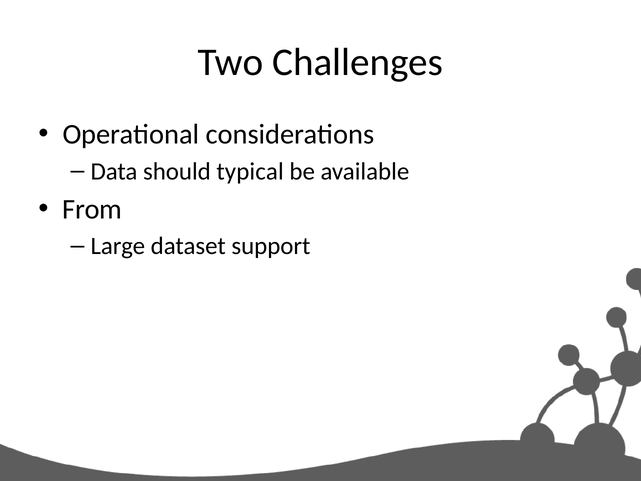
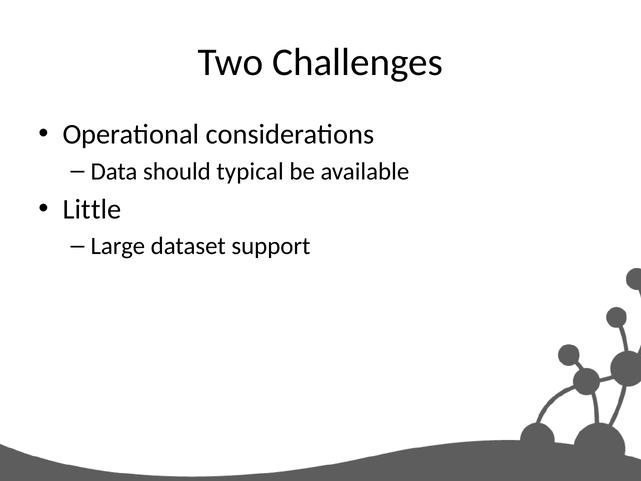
From: From -> Little (92, 209)
